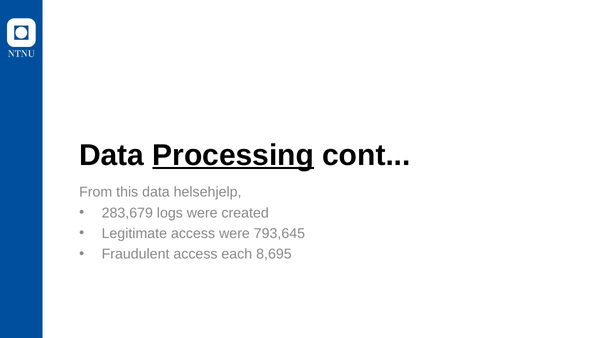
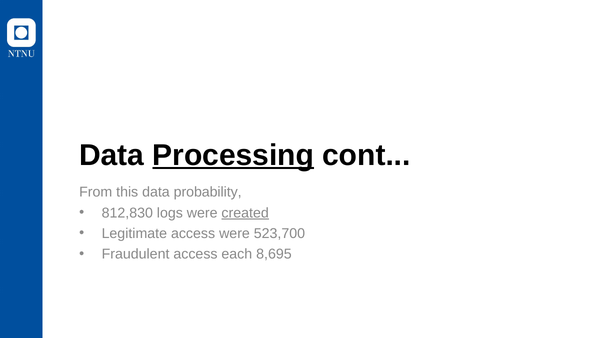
helsehjelp: helsehjelp -> probability (208, 192)
283,679: 283,679 -> 812,830 (127, 213)
created underline: none -> present (245, 213)
793,645: 793,645 -> 523,700 (279, 233)
